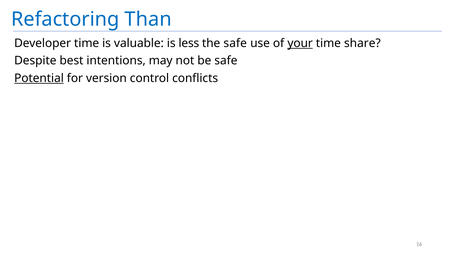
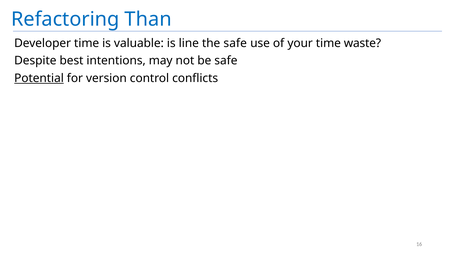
less: less -> line (189, 43)
your underline: present -> none (300, 43)
share: share -> waste (362, 43)
